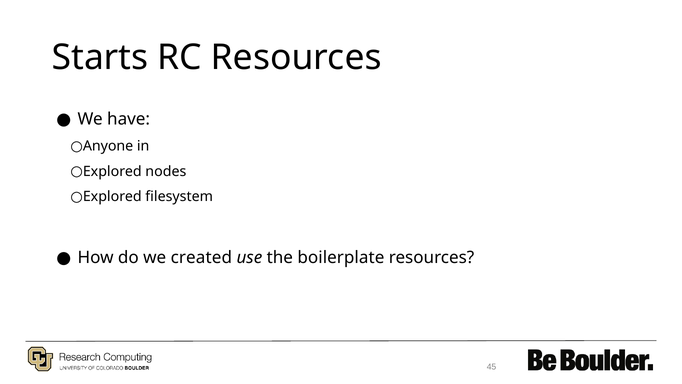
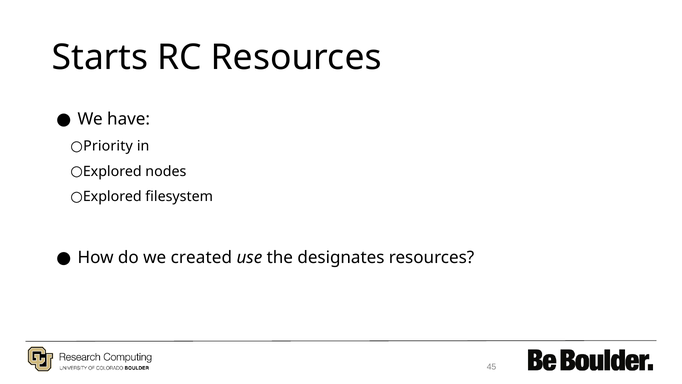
Anyone: Anyone -> Priority (108, 146)
boilerplate: boilerplate -> designates (341, 257)
